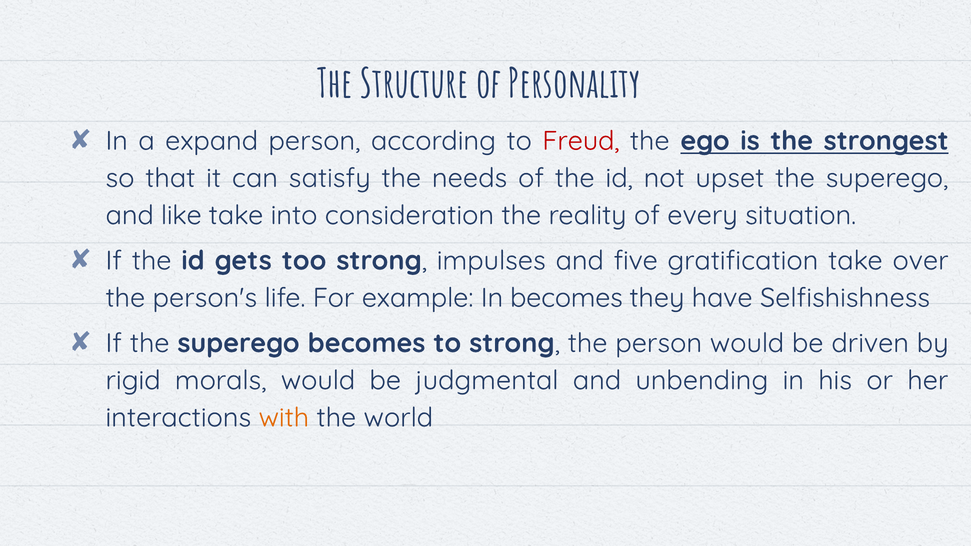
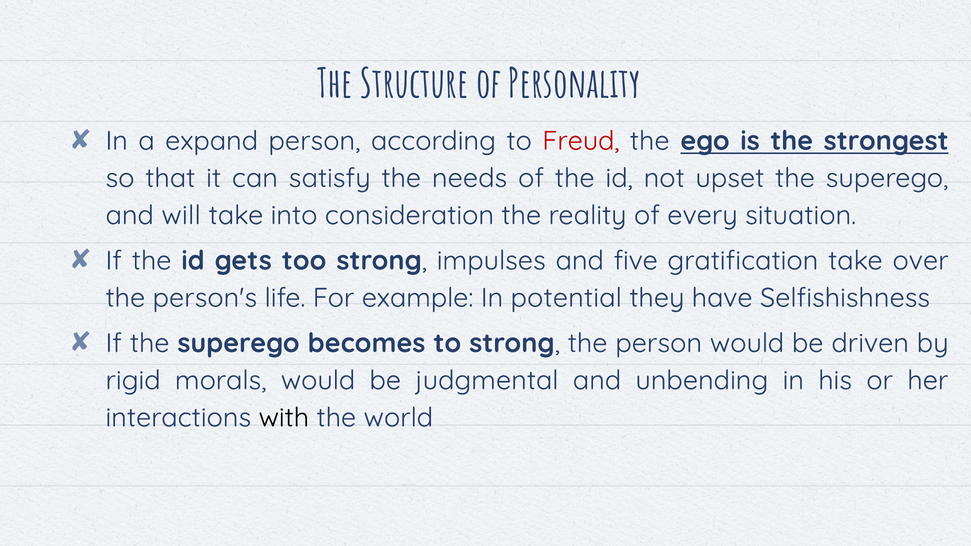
like: like -> will (181, 215)
In becomes: becomes -> potential (566, 298)
with colour: orange -> black (284, 418)
